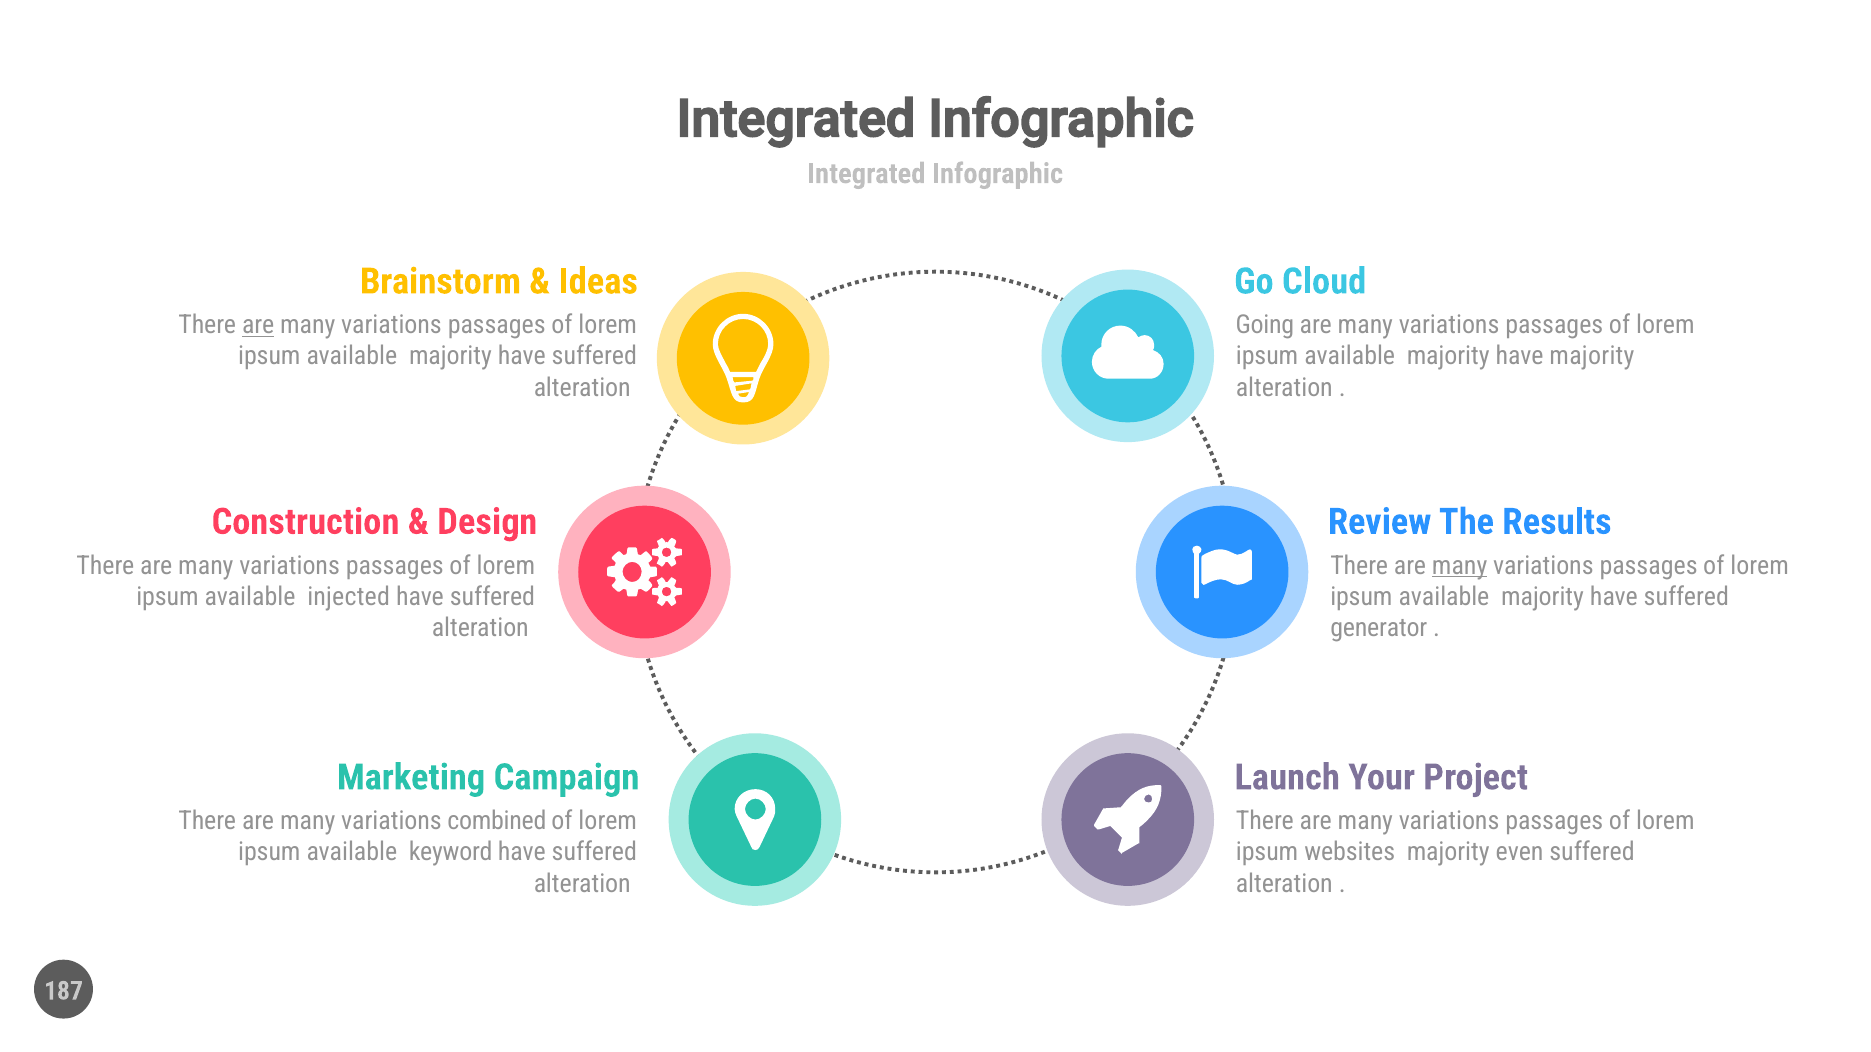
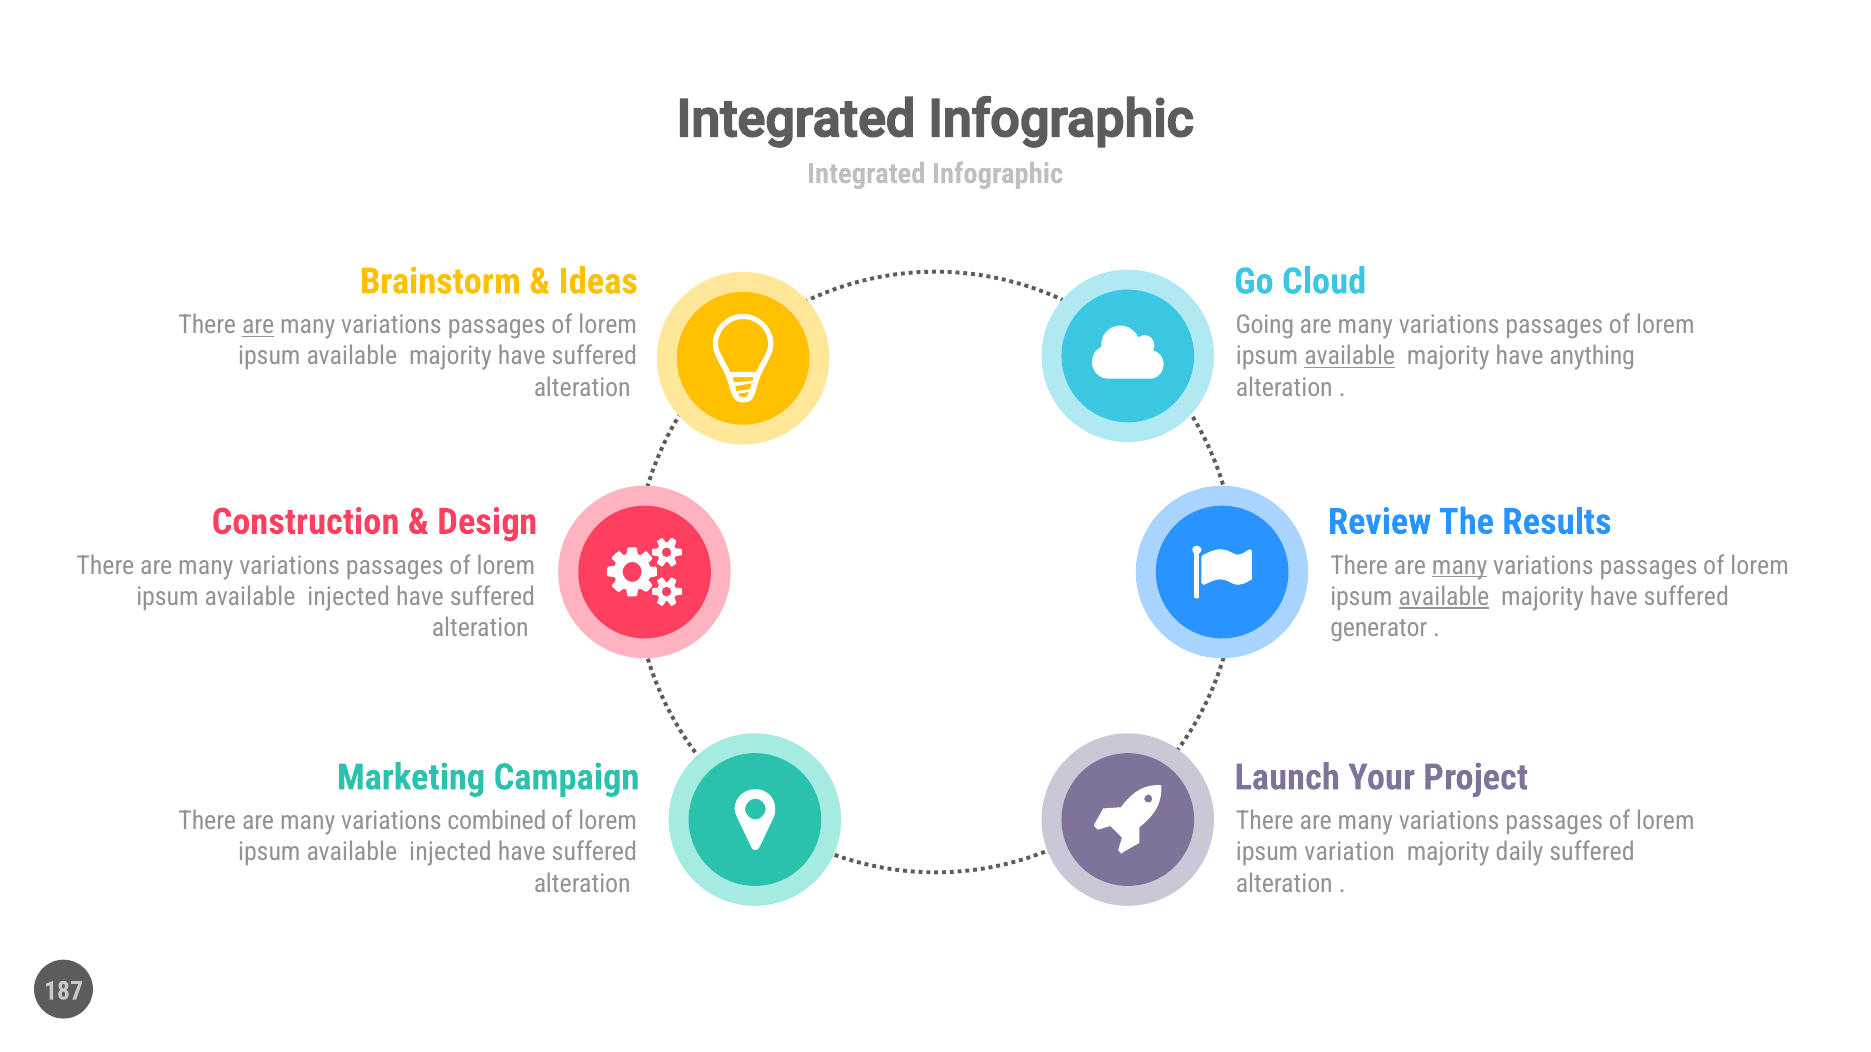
available underline: none -> present (1350, 356)
have majority: majority -> anything (1592, 356)
available underline: none -> present (1444, 597)
keyword: keyword -> injected (450, 853)
websites: websites -> variation (1350, 853)
even: even -> daily (1520, 853)
